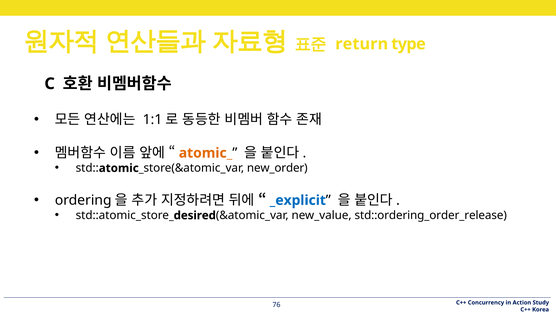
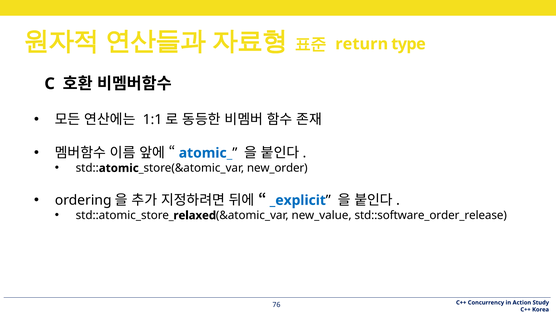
atomic_ colour: orange -> blue (206, 153)
_desired: _desired -> _relaxed (192, 215)
std::ordering_order_release: std::ordering_order_release -> std::software_order_release (431, 215)
